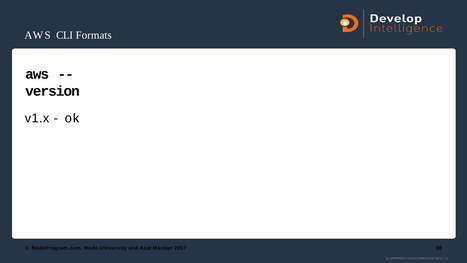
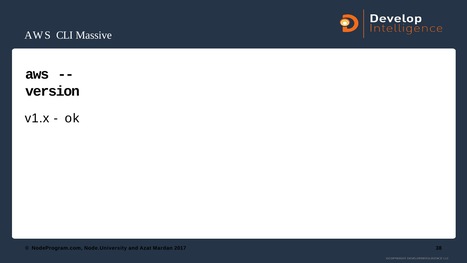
Formats: Formats -> Massive (94, 35)
